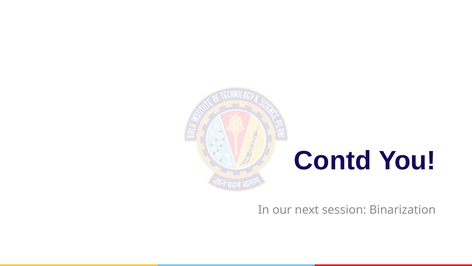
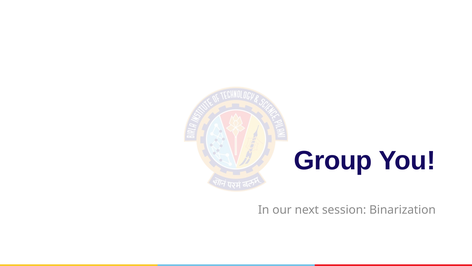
Contd: Contd -> Group (333, 160)
